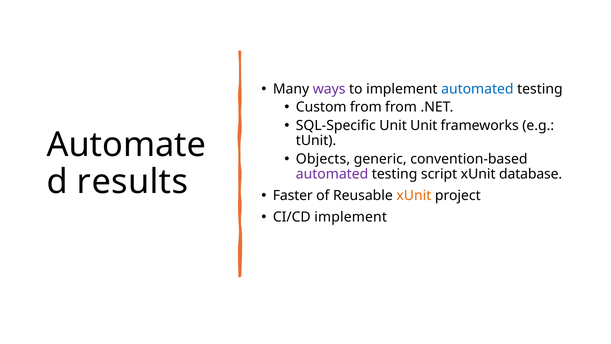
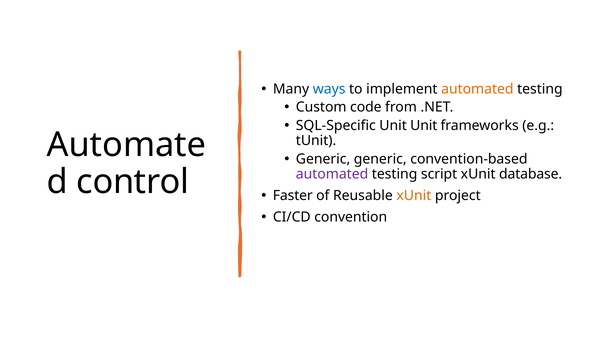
ways colour: purple -> blue (329, 89)
automated colour: blue -> orange (477, 89)
Custom from: from -> code (366, 107)
Objects: Objects -> Generic (323, 159)
results: results -> control (133, 182)
CI/CD implement: implement -> convention (351, 217)
